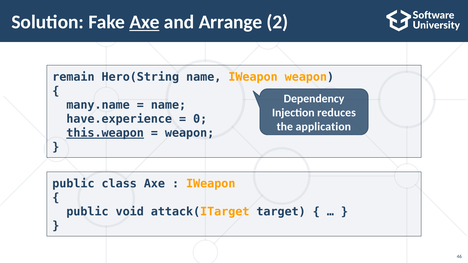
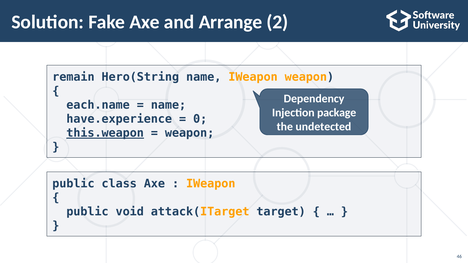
Axe underline: present -> none (145, 22)
many.name: many.name -> each.name (98, 105)
reduces: reduces -> package (337, 113)
application: application -> undetected (323, 127)
